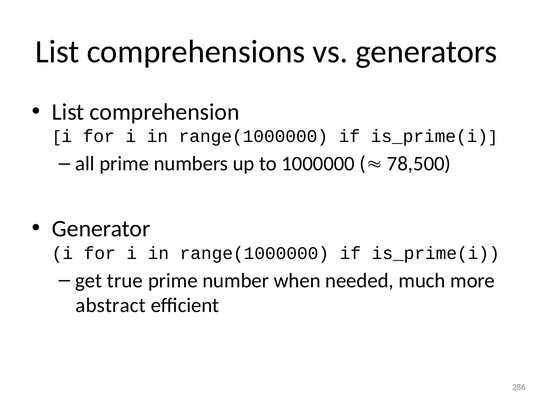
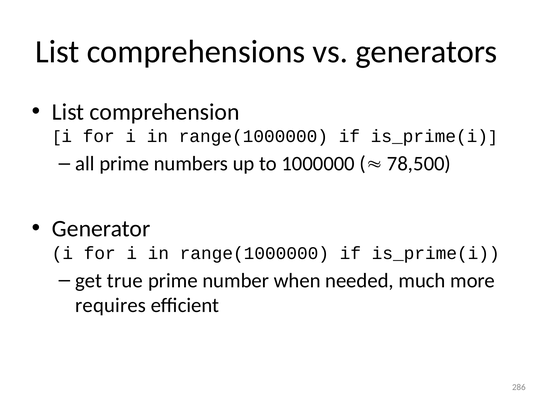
abstract: abstract -> requires (111, 305)
